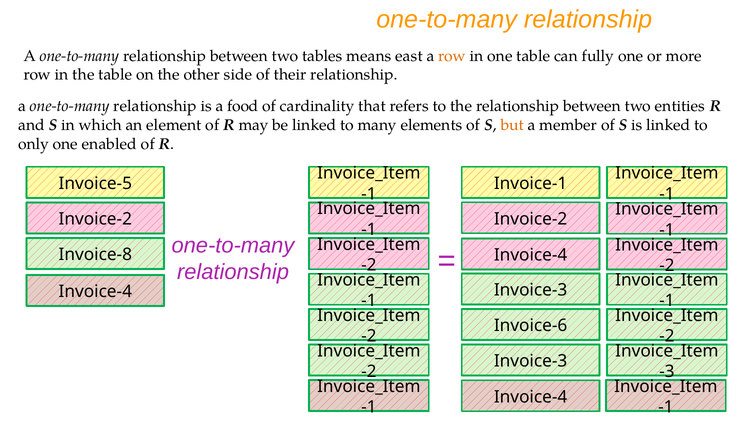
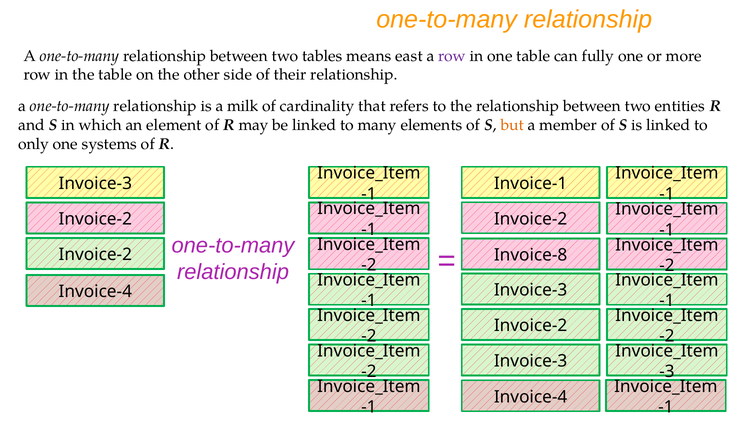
row colour: orange -> purple (452, 56)
food: food -> milk (243, 106)
enabled: enabled -> systems (109, 144)
Invoice-5: Invoice-5 -> Invoice-3 (95, 184)
Invoice-8: Invoice-8 -> Invoice-2 (95, 255)
Invoice-4: Invoice-4 -> Invoice-8 (531, 255)
Invoice-6: Invoice-6 -> Invoice-2 (531, 326)
